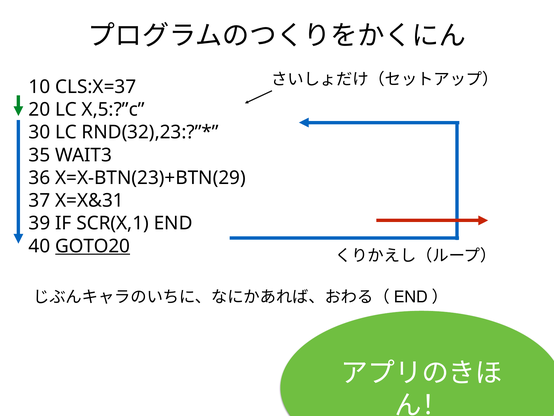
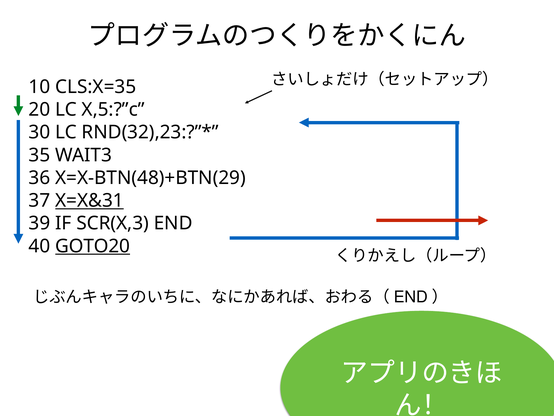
CLS:X=37: CLS:X=37 -> CLS:X=35 (96, 87)
X=X-BTN(23)+BTN(29: X=X-BTN(23)+BTN(29 -> X=X-BTN(48)+BTN(29 (150, 178)
X=X&31 underline: none -> present (89, 200)
SCR(X,1: SCR(X,1 -> SCR(X,3 (113, 223)
